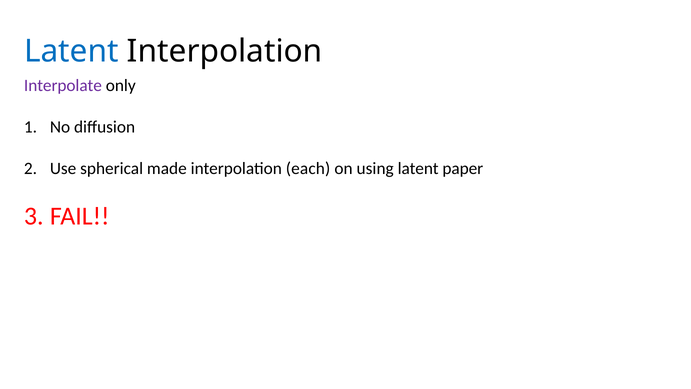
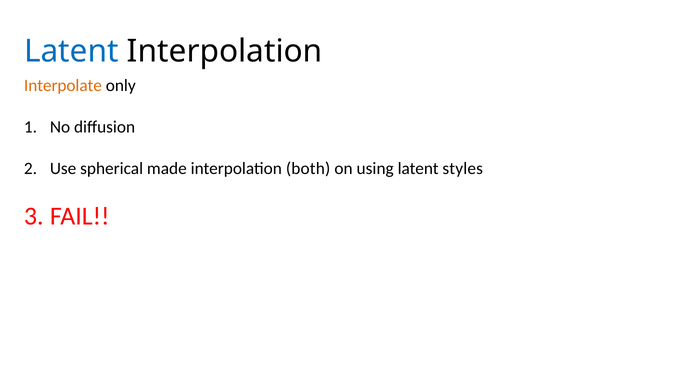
Interpolate colour: purple -> orange (63, 86)
each: each -> both (308, 169)
paper: paper -> styles (463, 169)
